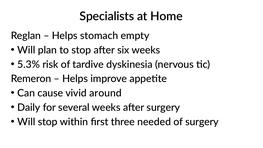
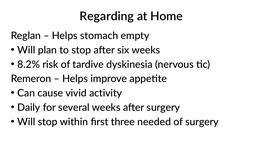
Specialists: Specialists -> Regarding (107, 16)
5.3%: 5.3% -> 8.2% (29, 64)
around: around -> activity (106, 93)
